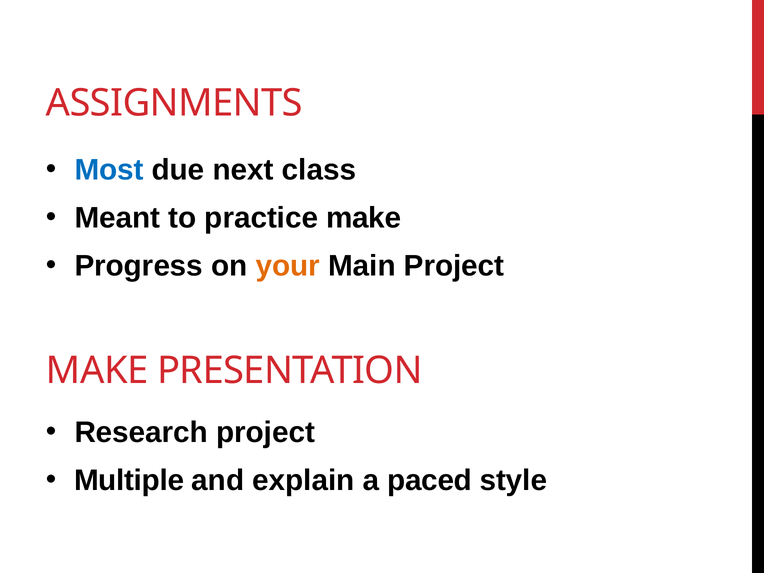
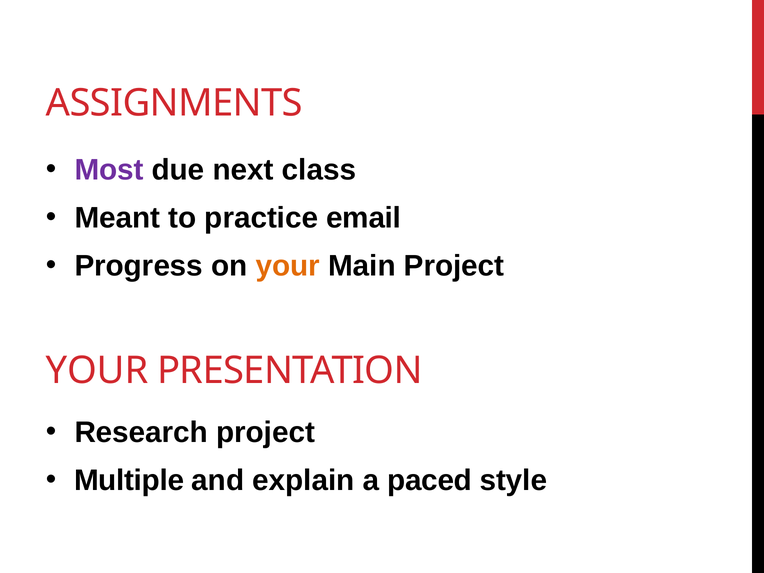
Most colour: blue -> purple (109, 170)
practice make: make -> email (364, 218)
MAKE: MAKE -> YOUR (97, 371)
